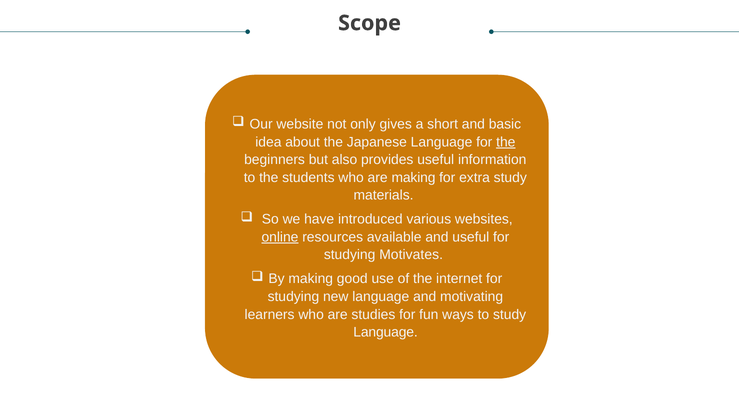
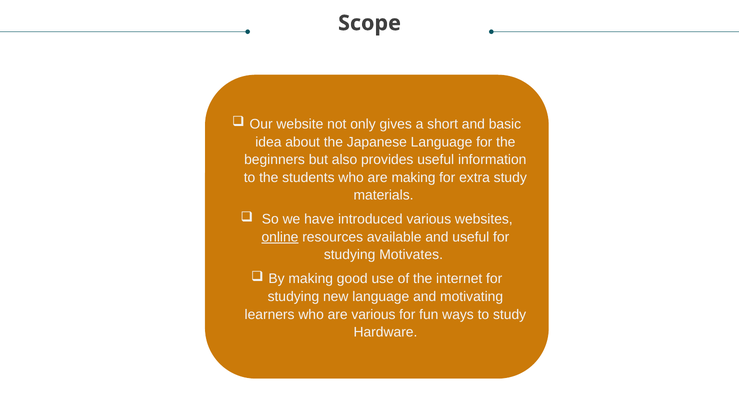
the underline: present -> none (506, 142)
are studies: studies -> various (373, 314)
Language: Language -> Hardware (385, 332)
